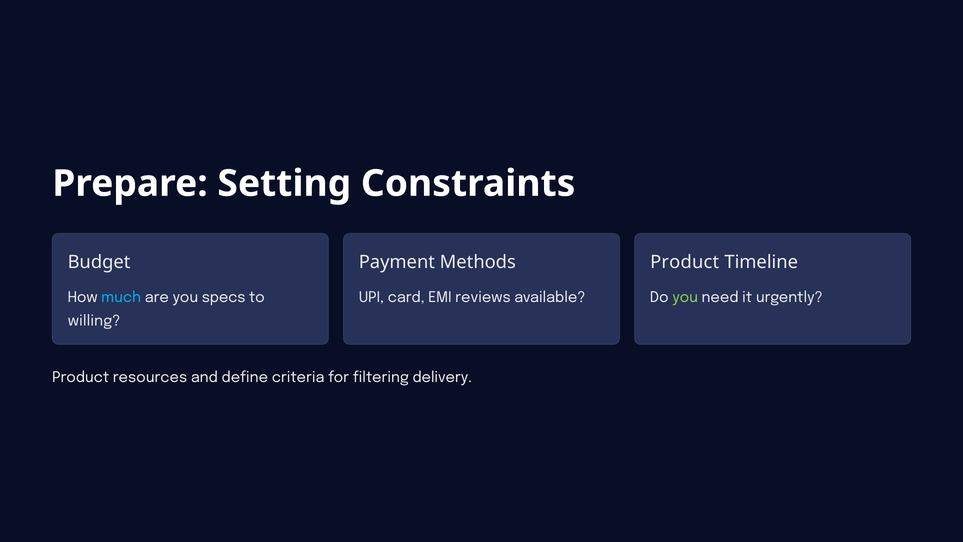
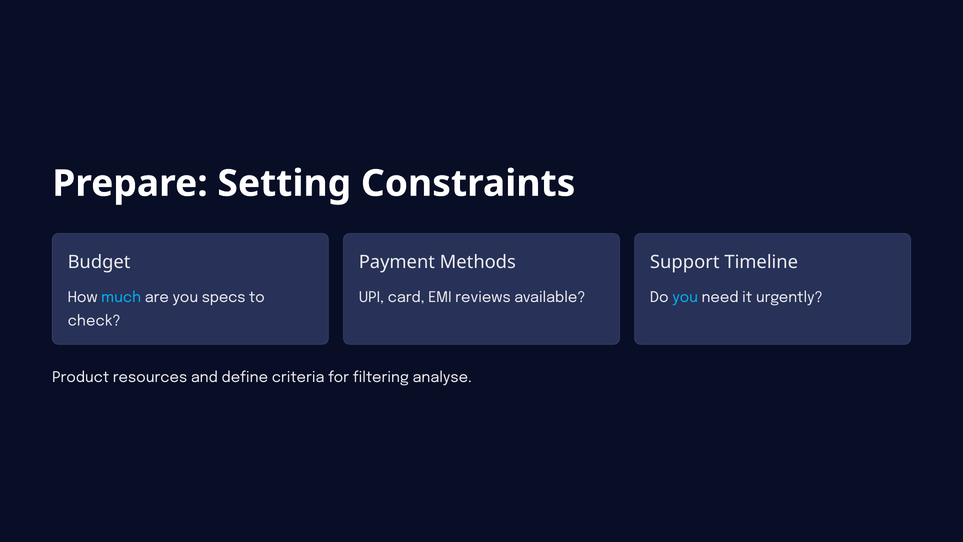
Product: Product -> Support (685, 262)
you colour: light green -> light blue (685, 297)
willing: willing -> check (94, 321)
delivery: delivery -> analyse (442, 377)
